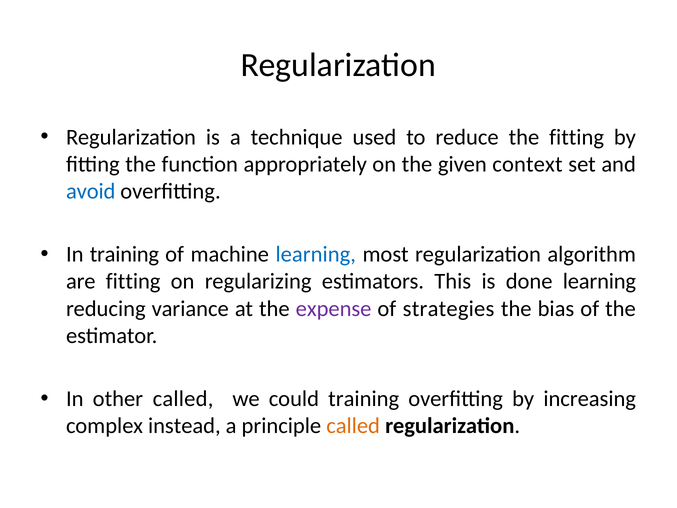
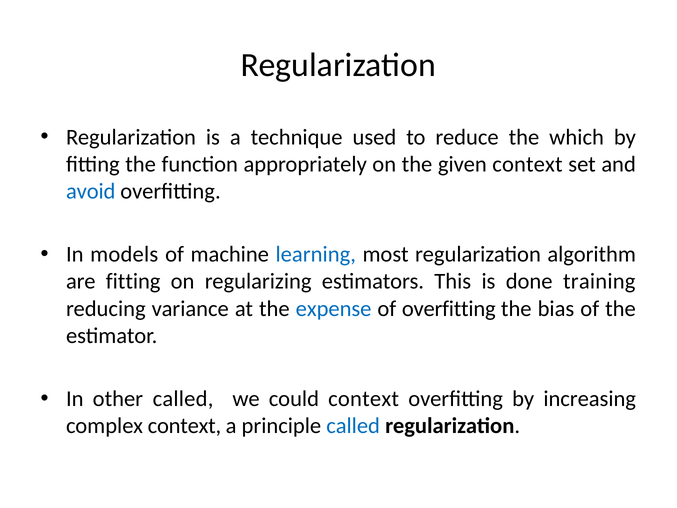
the fitting: fitting -> which (577, 137)
In training: training -> models (124, 254)
done learning: learning -> training (599, 281)
expense colour: purple -> blue (334, 308)
of strategies: strategies -> overfitting (449, 308)
could training: training -> context (364, 399)
complex instead: instead -> context (184, 426)
called colour: orange -> blue (353, 426)
